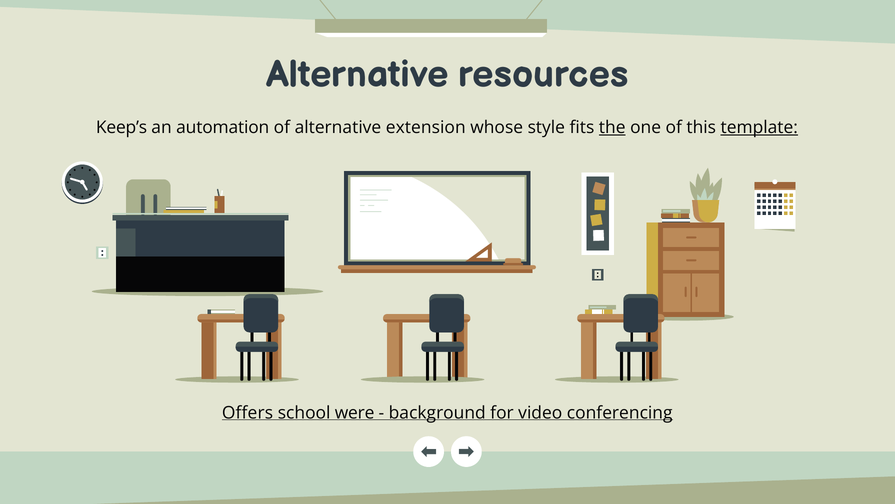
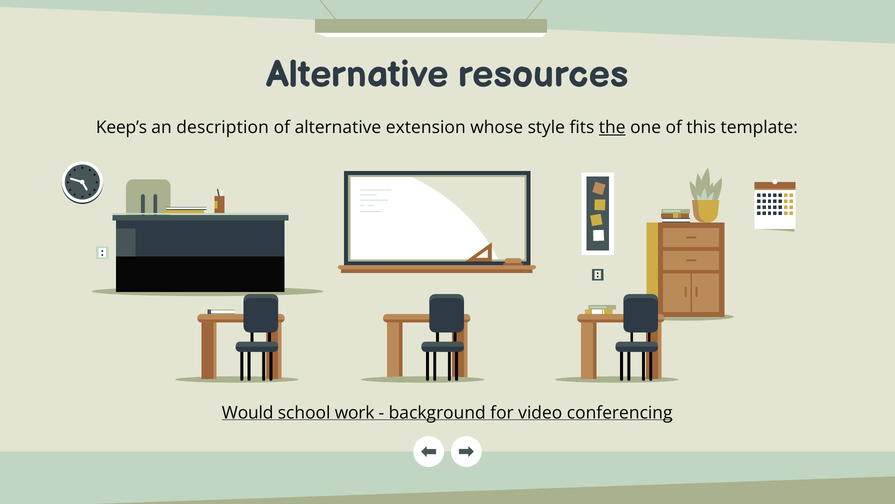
automation: automation -> description (223, 128)
template underline: present -> none (759, 128)
Offers: Offers -> Would (248, 413)
were: were -> work (355, 413)
